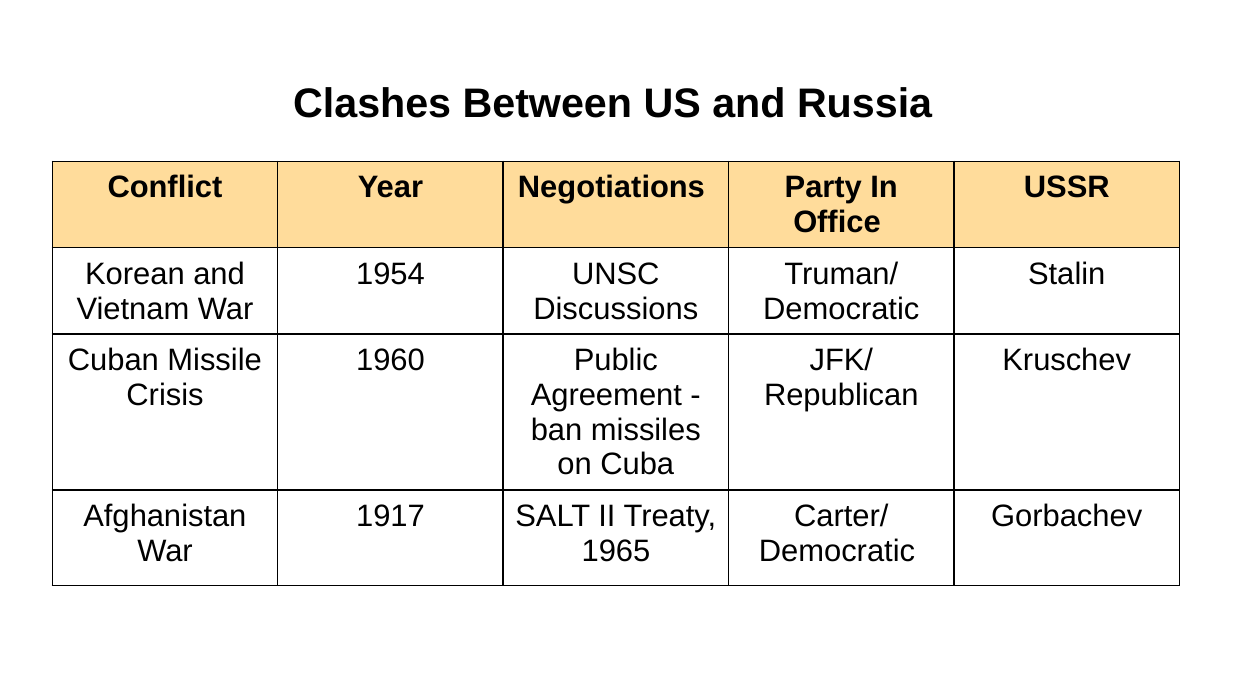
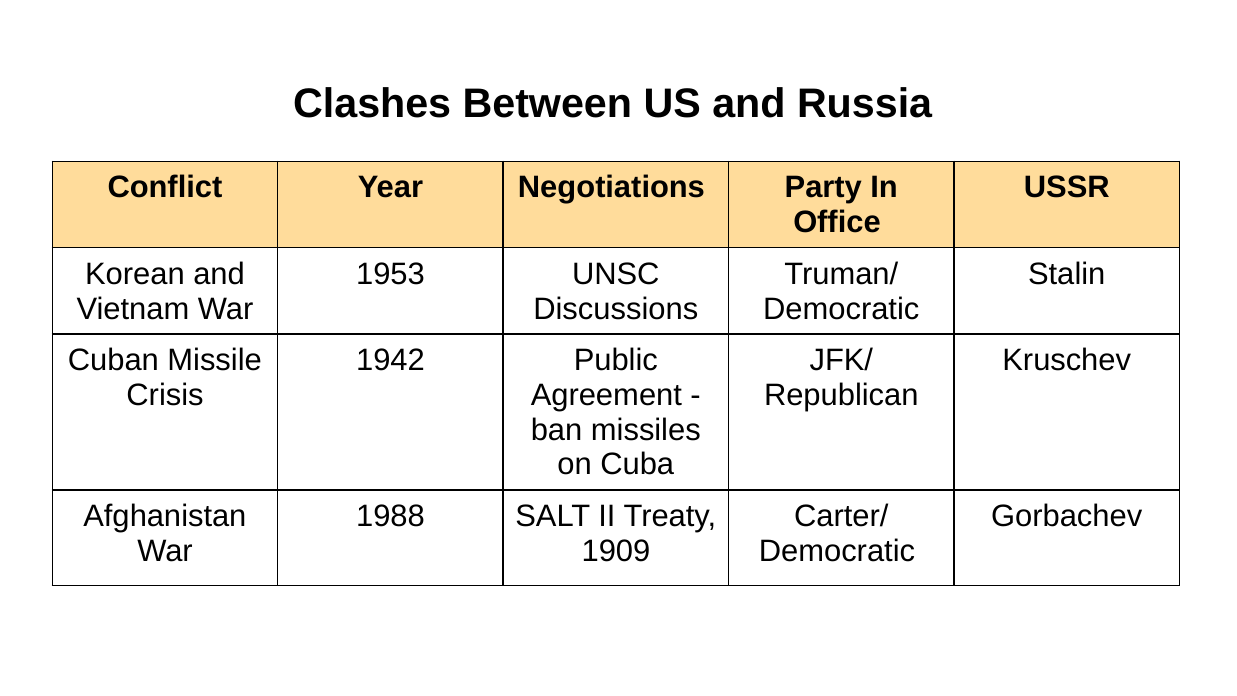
1954: 1954 -> 1953 (391, 274)
1960: 1960 -> 1942 (391, 361)
1917: 1917 -> 1988 (391, 516)
1965: 1965 -> 1909 (616, 551)
